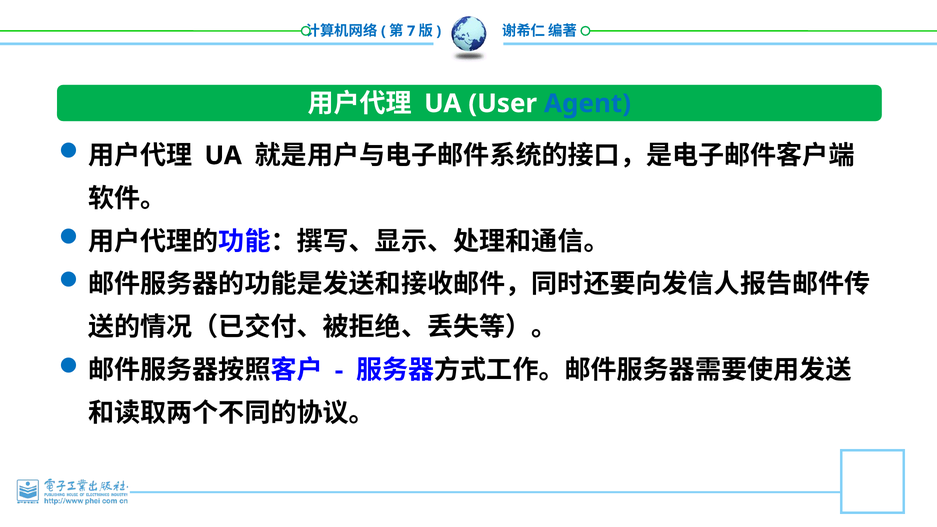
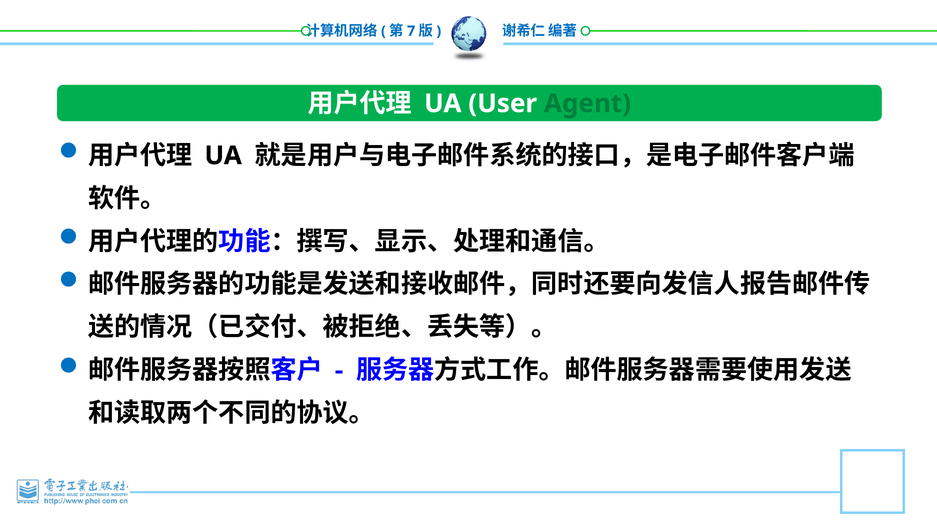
Agent colour: blue -> green (587, 104)
